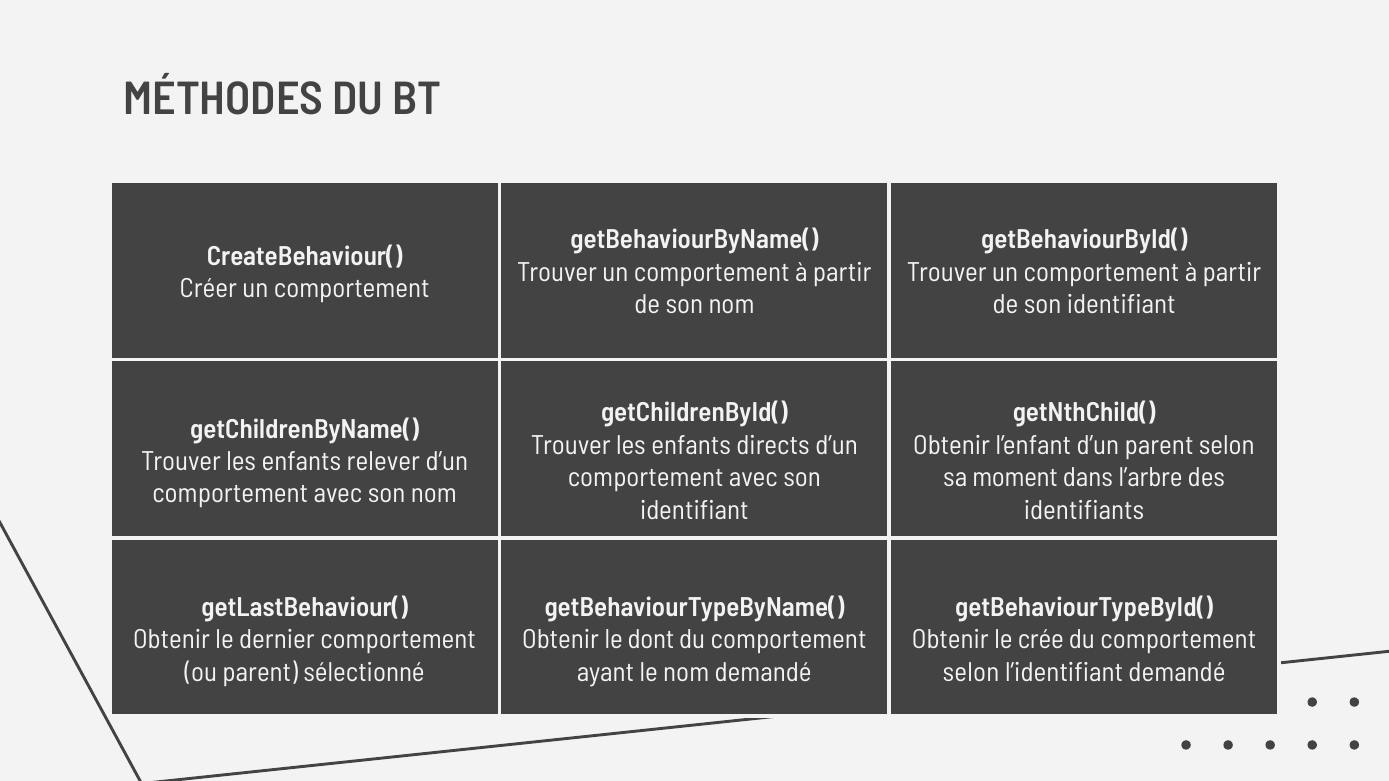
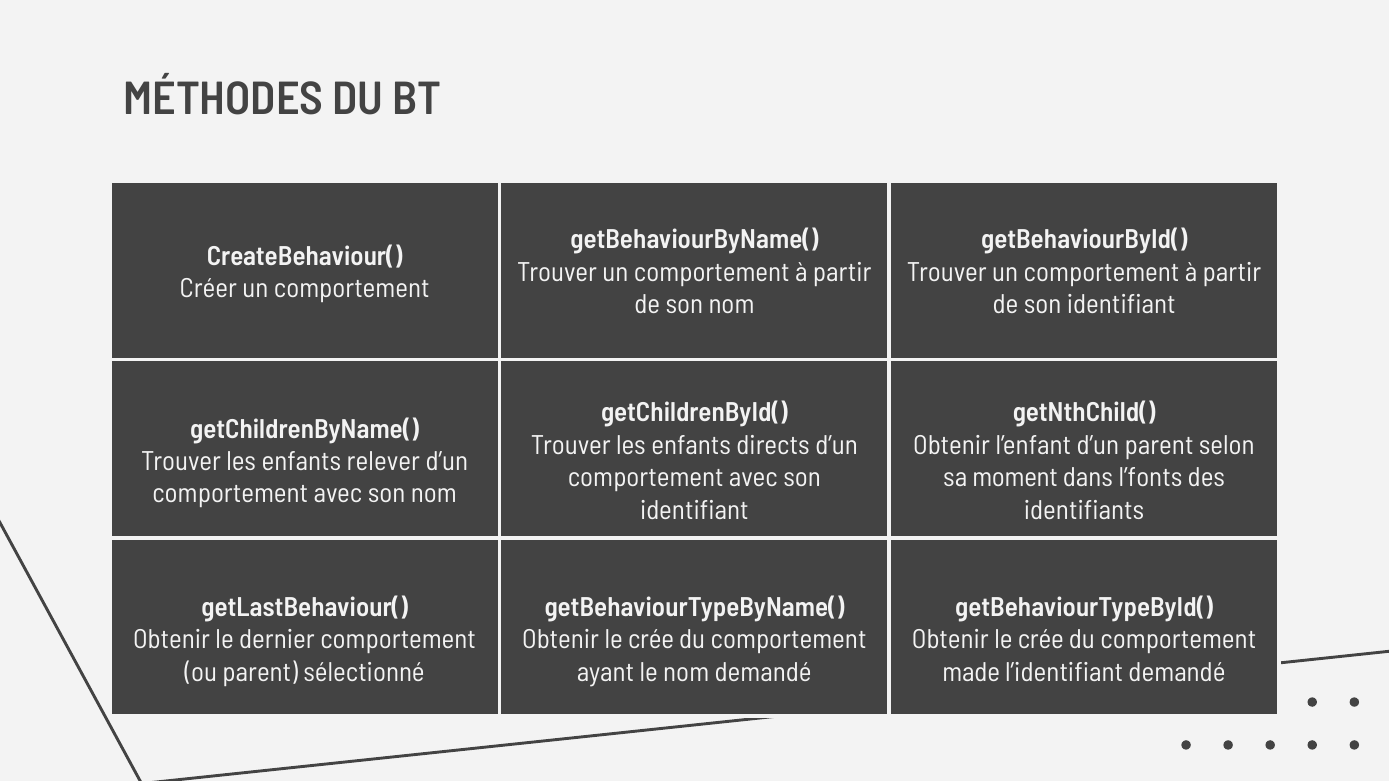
l’arbre: l’arbre -> l’fonts (1150, 478)
dont: dont -> crée (651, 640)
selon: selon -> made (971, 673)
